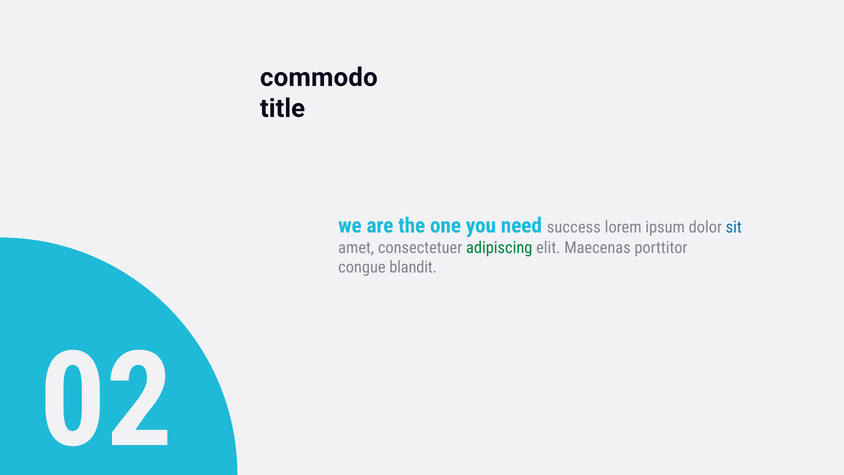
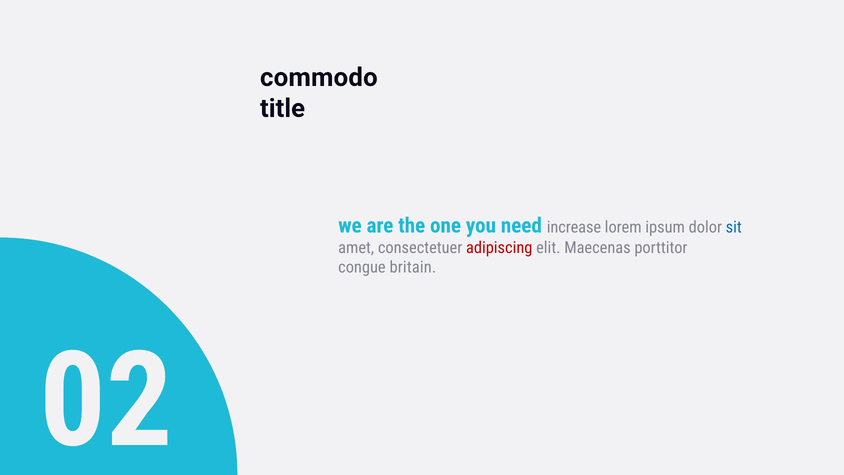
success: success -> increase (574, 227)
adipiscing colour: green -> red (499, 248)
blandit: blandit -> britain (413, 267)
